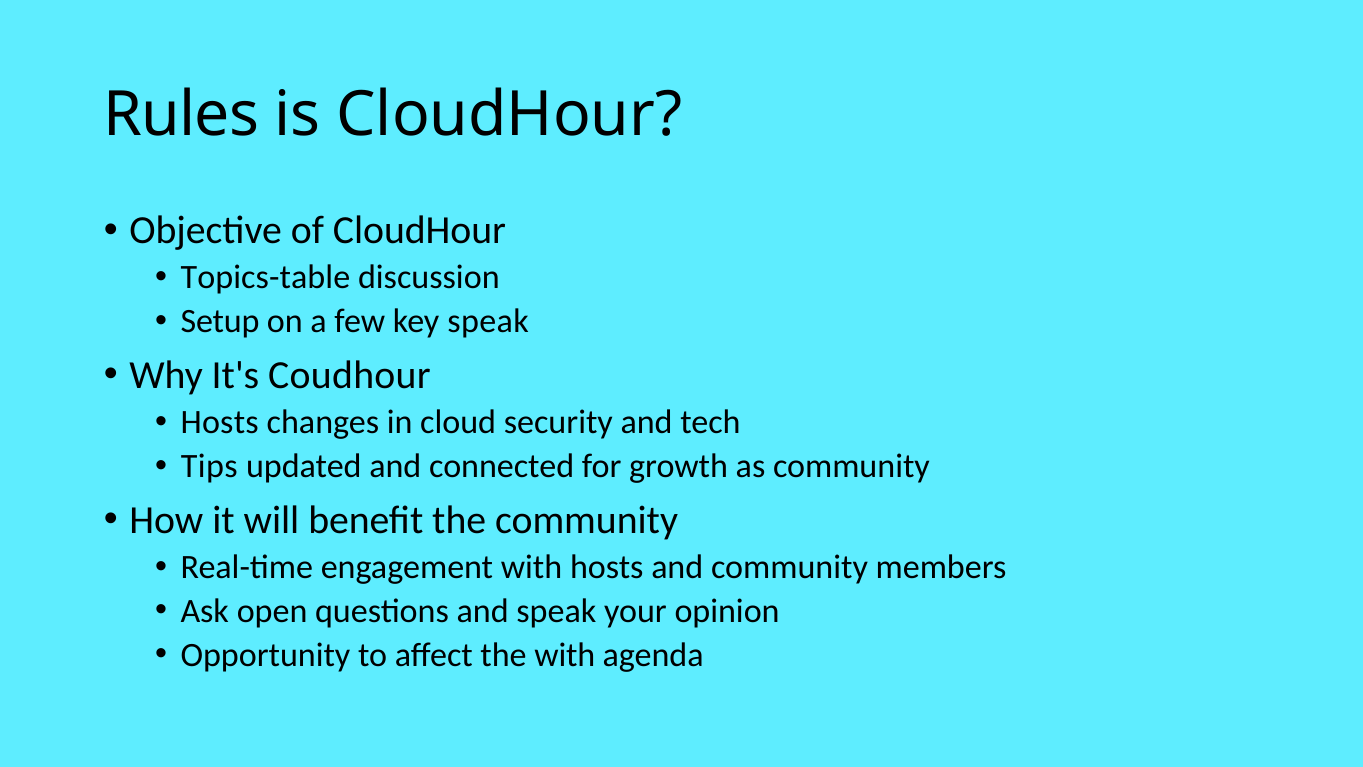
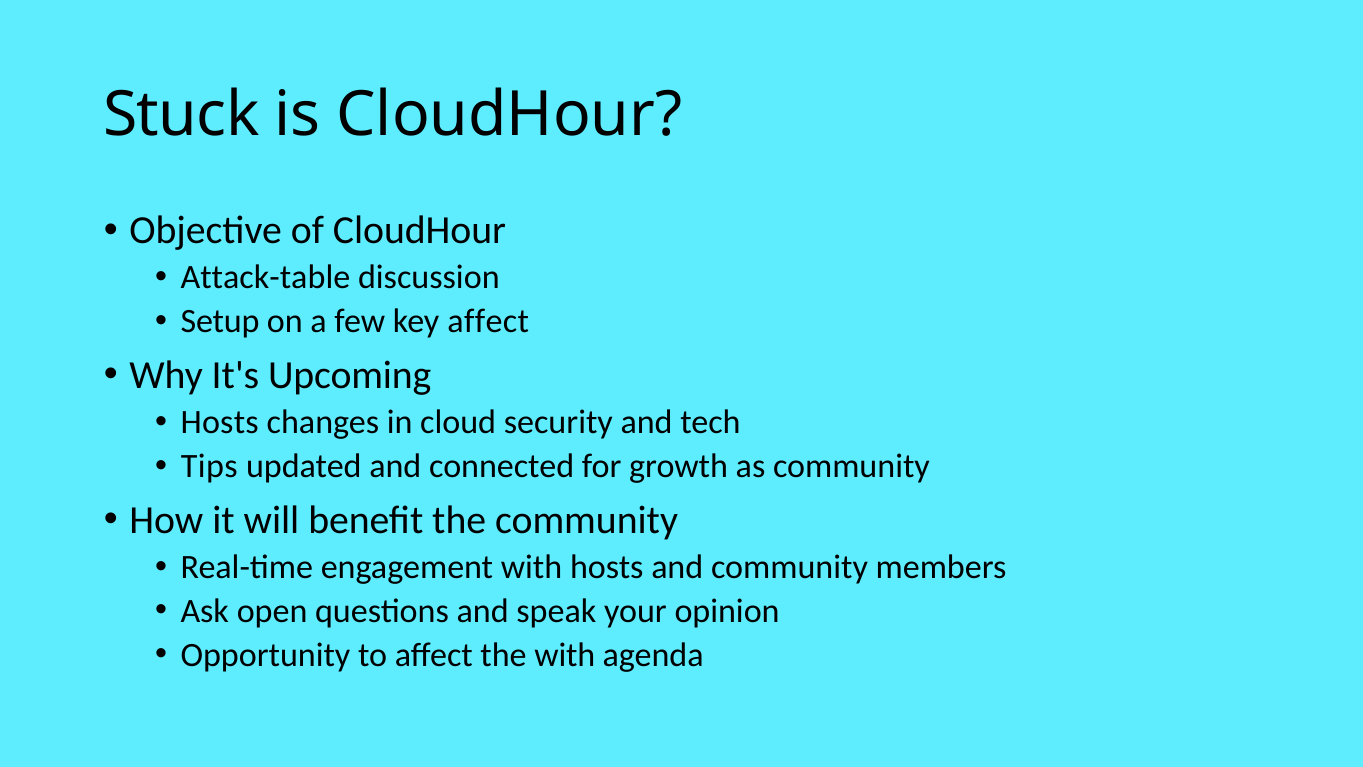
Rules: Rules -> Stuck (181, 114)
Topics-table: Topics-table -> Attack-table (265, 277)
key speak: speak -> affect (488, 321)
Coudhour: Coudhour -> Upcoming (350, 375)
